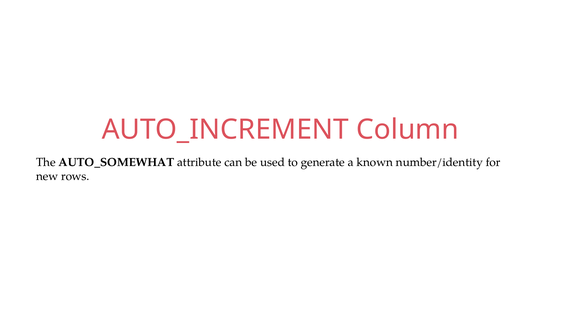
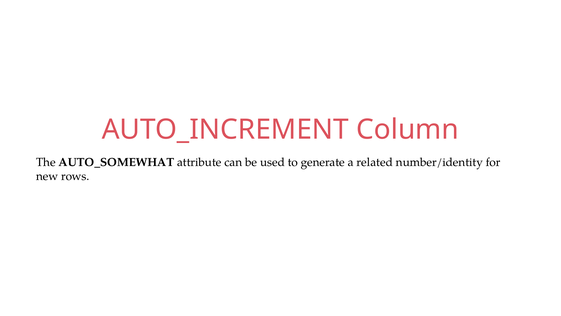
known: known -> related (375, 162)
